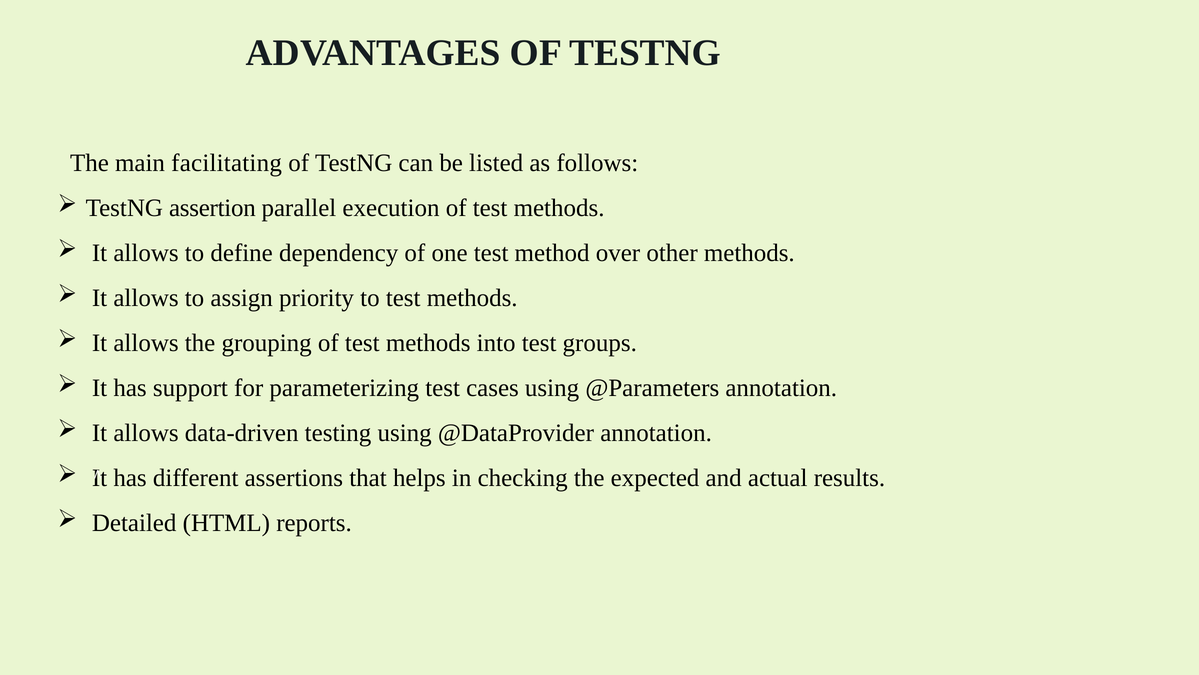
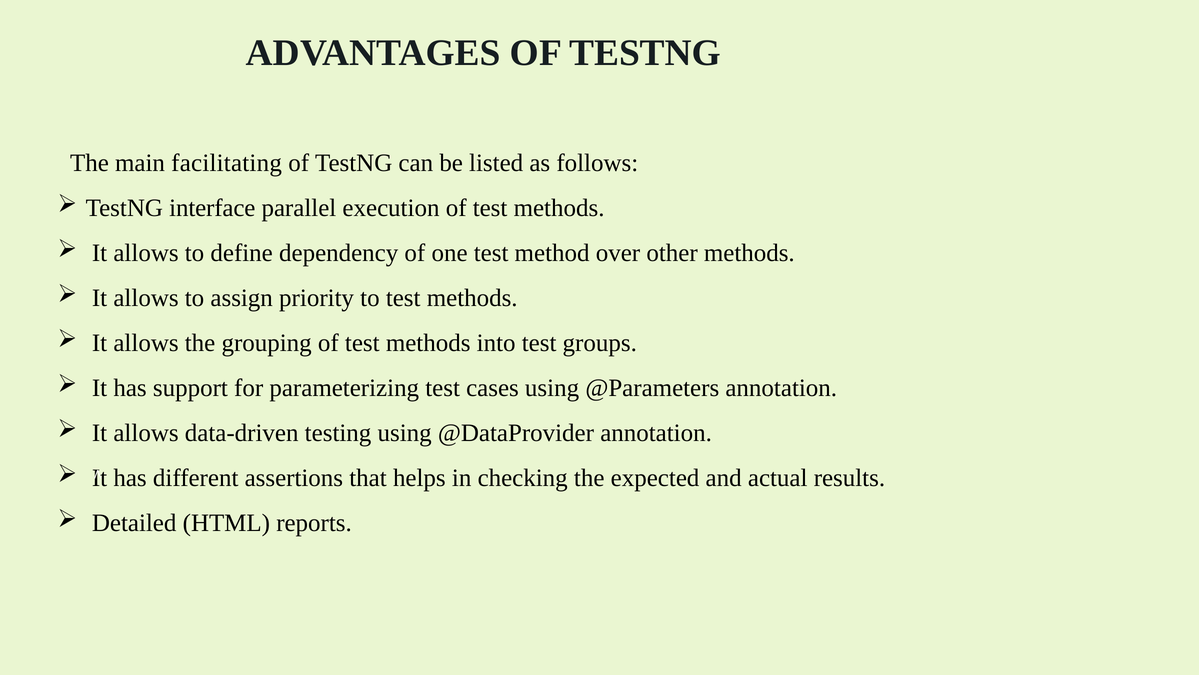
assertion: assertion -> interface (212, 208)
